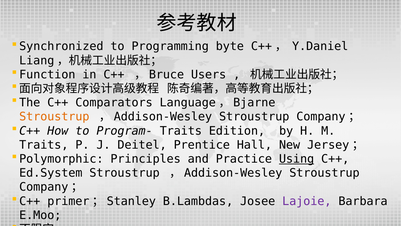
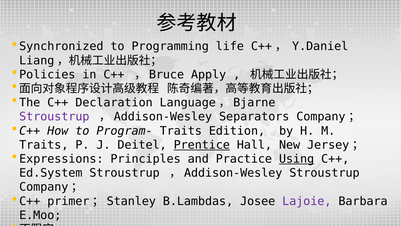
byte: byte -> life (230, 46)
Function: Function -> Policies (47, 74)
Users: Users -> Apply (209, 74)
Comparators: Comparators -> Declaration (114, 102)
Stroustrup colour: orange -> purple (54, 116)
Stroustrup: Stroustrup -> Separators (254, 116)
Prentice underline: none -> present (202, 145)
Polymorphic: Polymorphic -> Expressions (61, 159)
